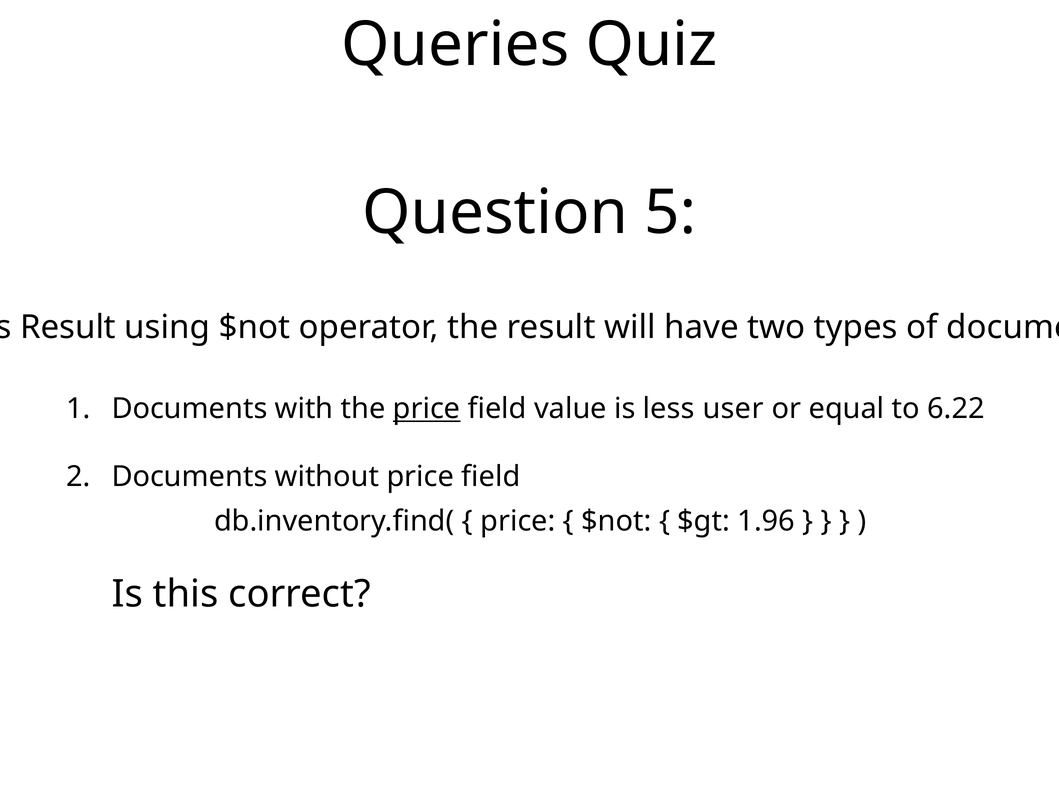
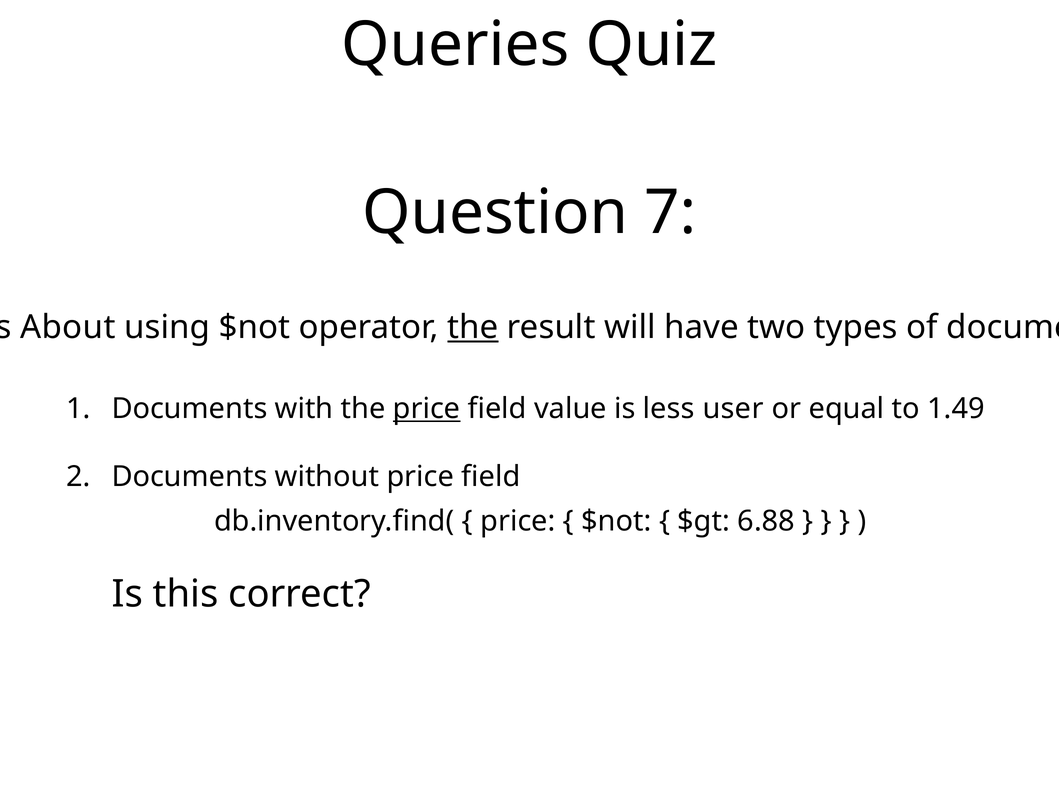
5: 5 -> 7 (670, 213)
Result: Result -> About (68, 327)
the underline: none -> present (473, 327)
6.22: 6.22 -> 1.49 (956, 408)
1.96: 1.96 -> 6.88 (766, 521)
